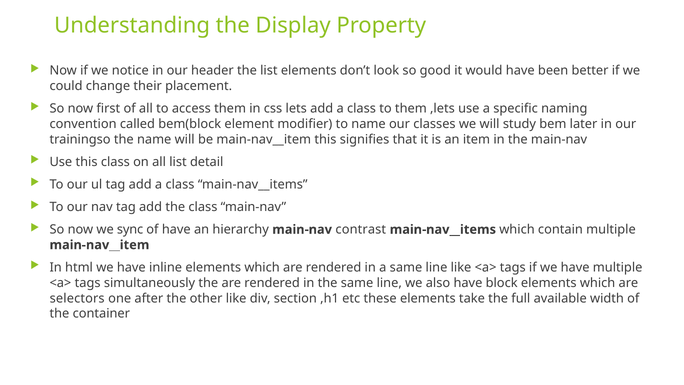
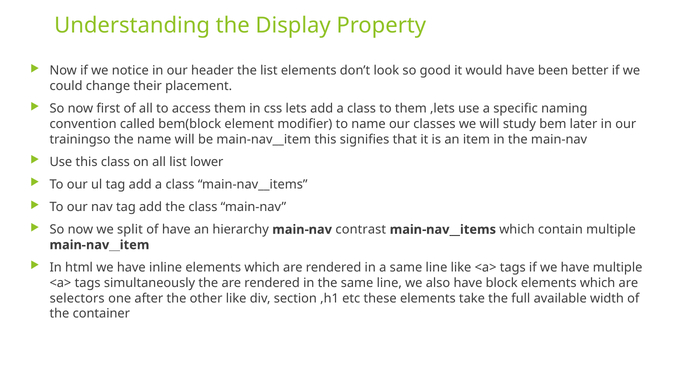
detail: detail -> lower (207, 162)
sync: sync -> split (130, 229)
